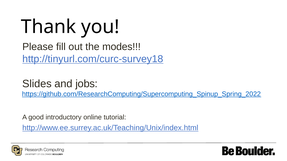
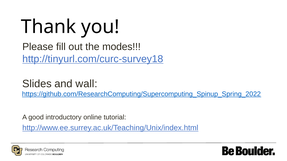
jobs: jobs -> wall (86, 84)
